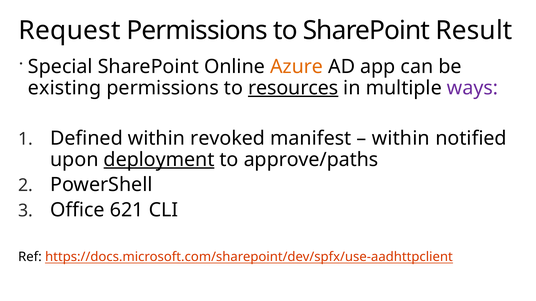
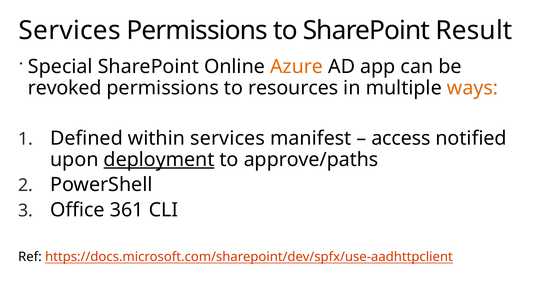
Request: Request -> Services (70, 31)
existing: existing -> revoked (65, 88)
resources underline: present -> none (293, 88)
ways colour: purple -> orange (473, 88)
within revoked: revoked -> services (228, 138)
within: within -> access (401, 138)
621: 621 -> 361 (127, 210)
